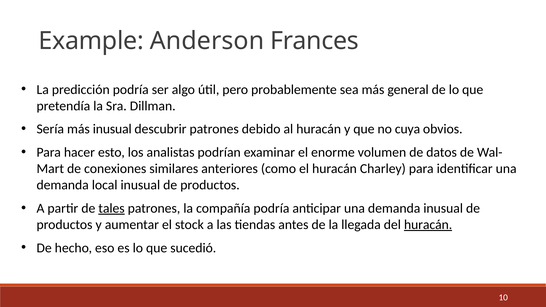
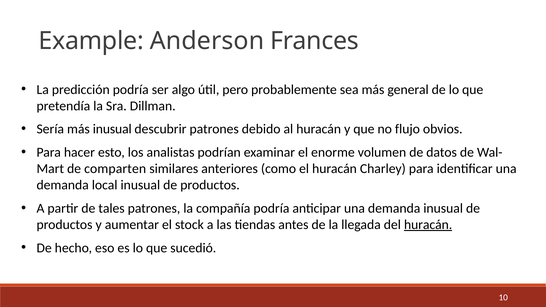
cuya: cuya -> flujo (407, 129)
conexiones: conexiones -> comparten (115, 169)
tales underline: present -> none (112, 208)
